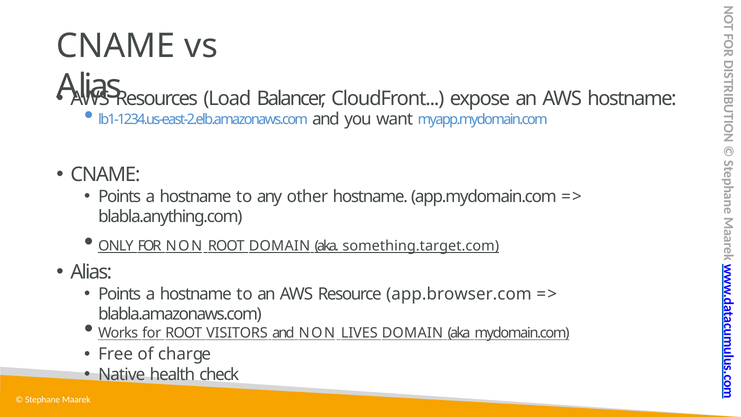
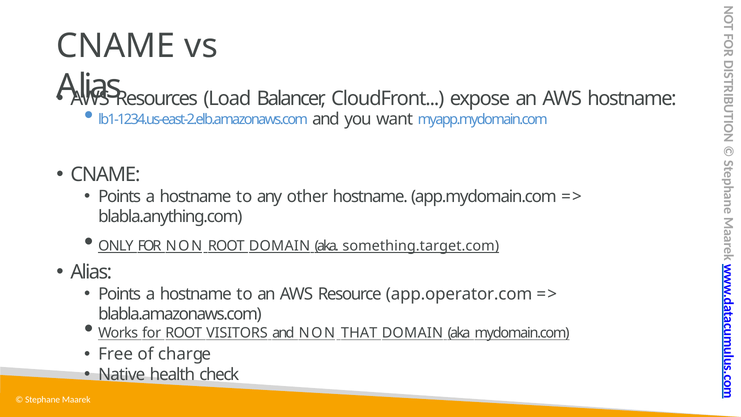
app.browser.com: app.browser.com -> app.operator.com (459, 294)
LIVES: LIVES -> THAT (359, 333)
